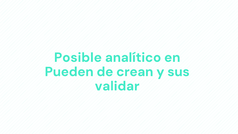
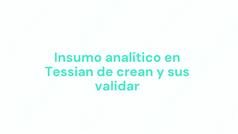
Posible: Posible -> Insumo (78, 57)
Pueden: Pueden -> Tessian (69, 72)
